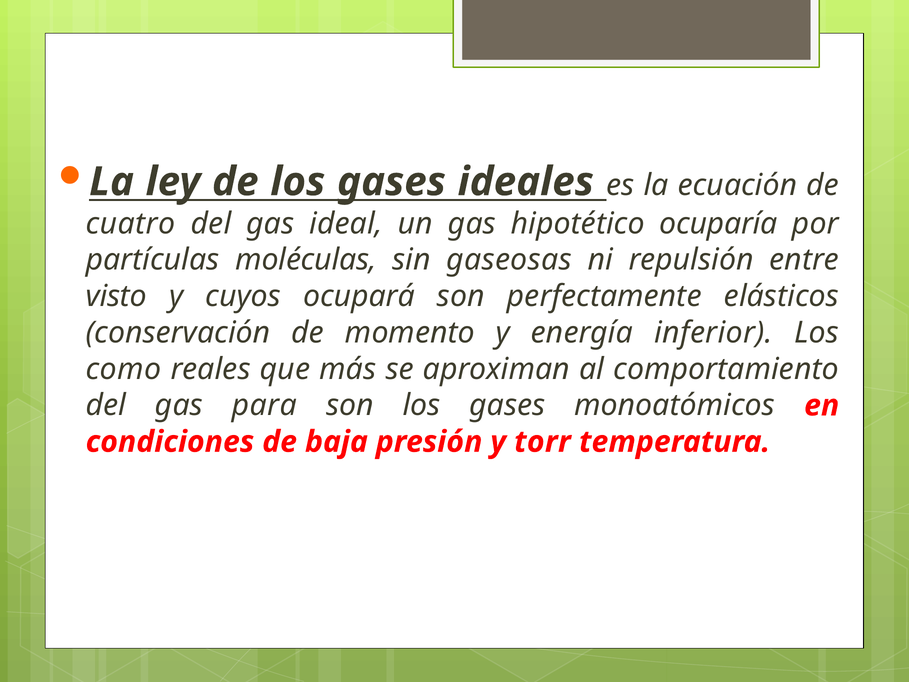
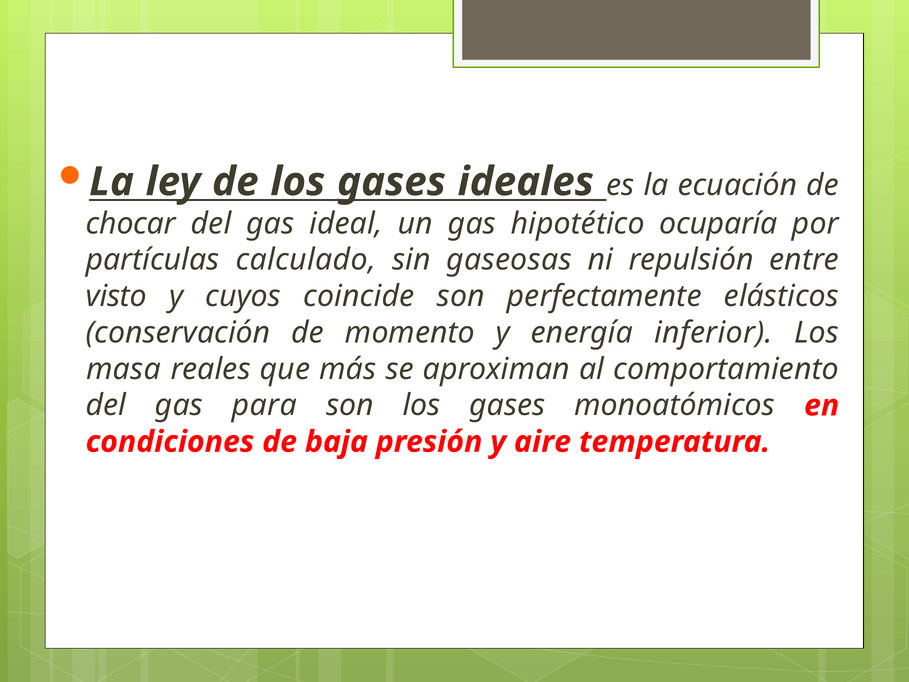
cuatro: cuatro -> chocar (131, 224)
moléculas: moléculas -> calculado (306, 260)
ocupará: ocupará -> coincide (359, 296)
como: como -> masa (123, 369)
torr: torr -> aire (543, 442)
